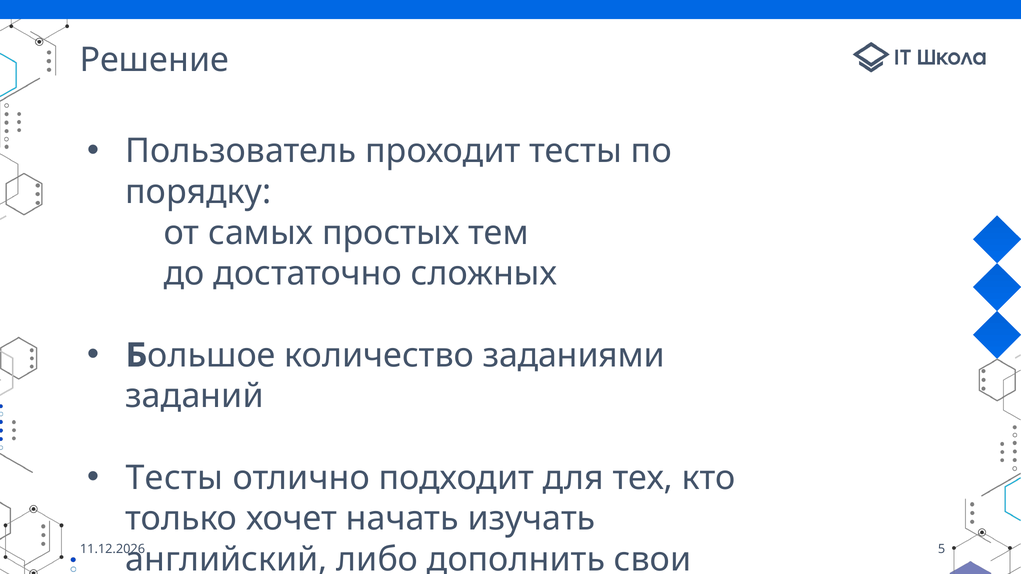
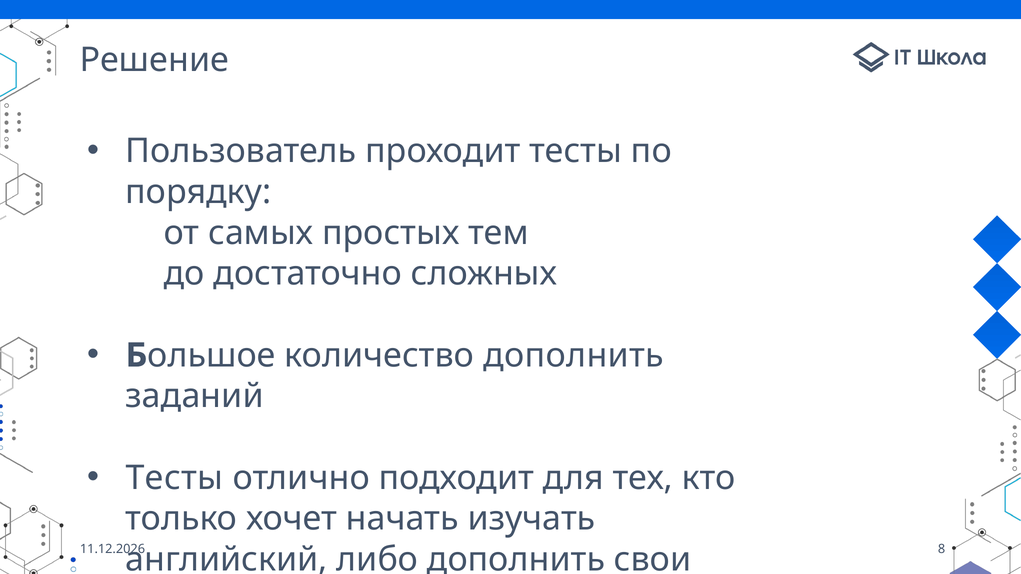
количество заданиями: заданиями -> дополнить (574, 356)
5: 5 -> 8 (942, 550)
